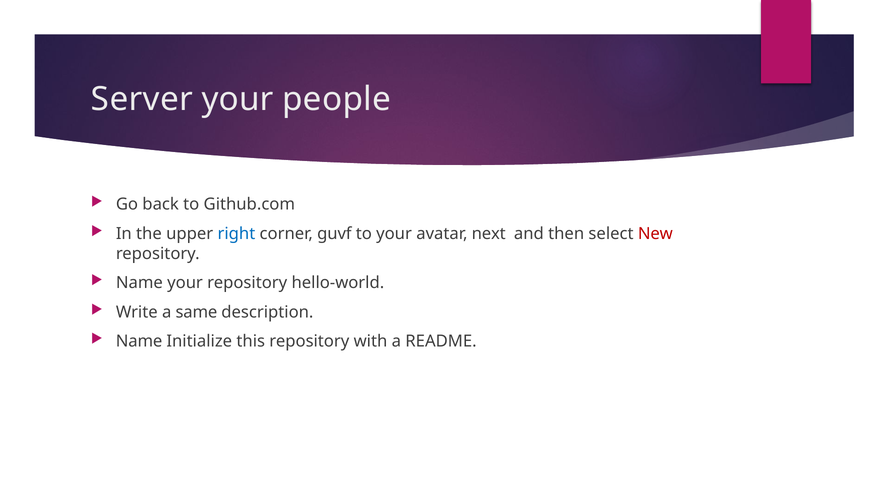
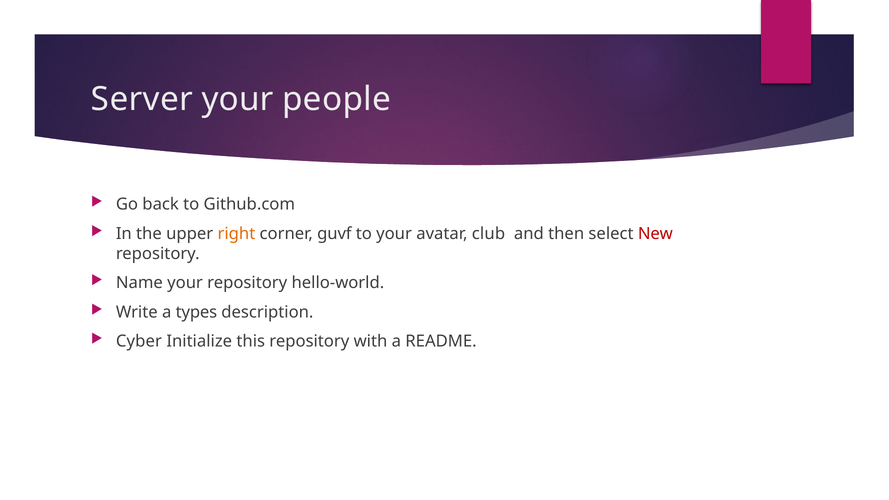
right colour: blue -> orange (236, 234)
next: next -> club (488, 234)
same: same -> types (196, 312)
Name: Name -> Cyber (139, 341)
